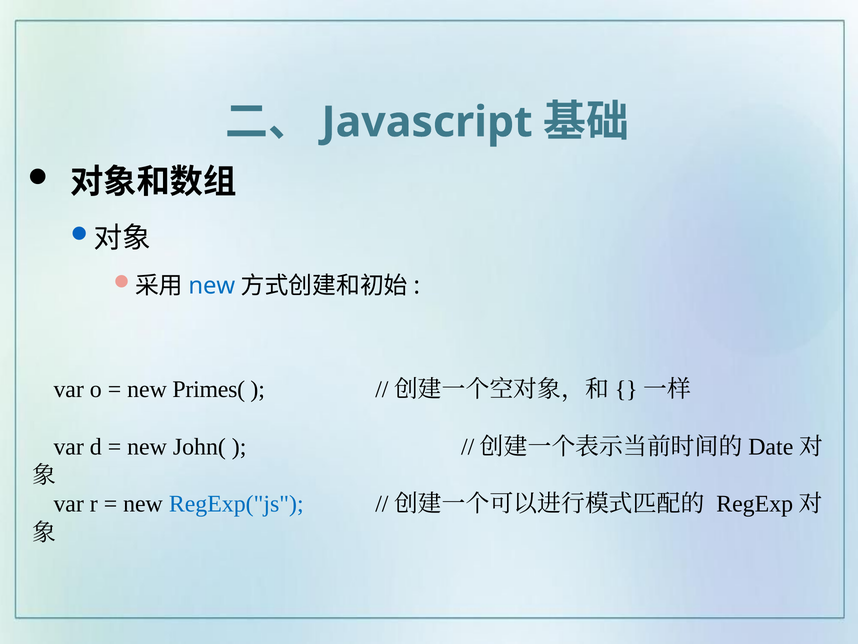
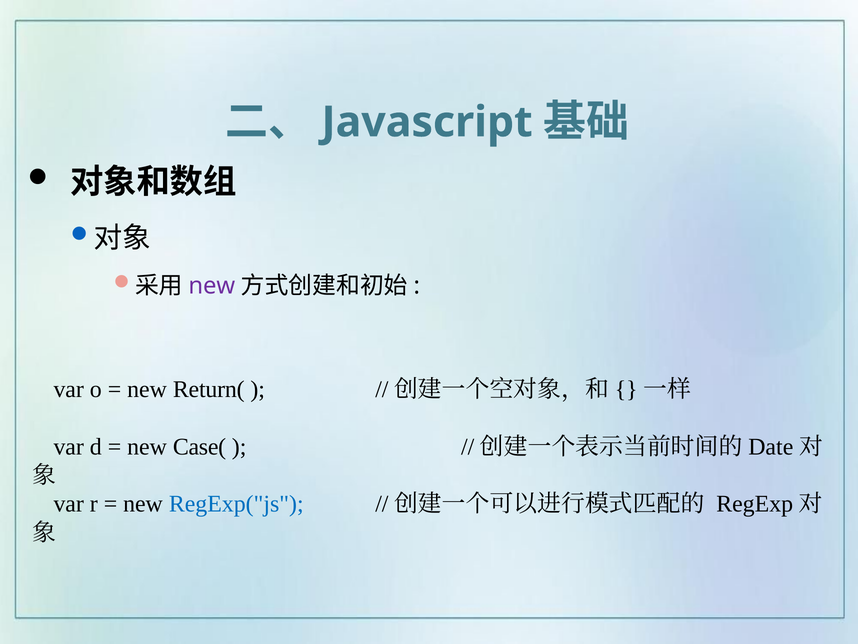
new colour: blue -> purple (212, 286)
Primes(: Primes( -> Return( (209, 389)
John(: John( -> Case( (200, 446)
